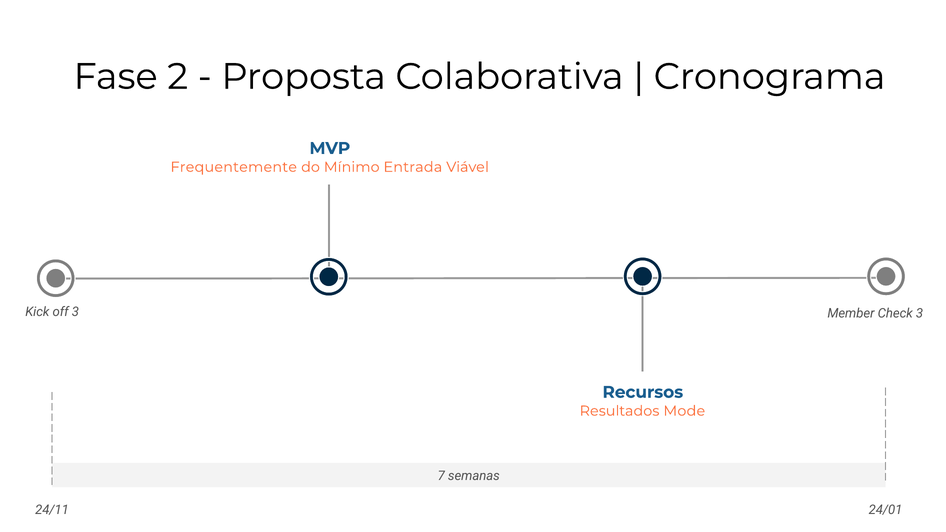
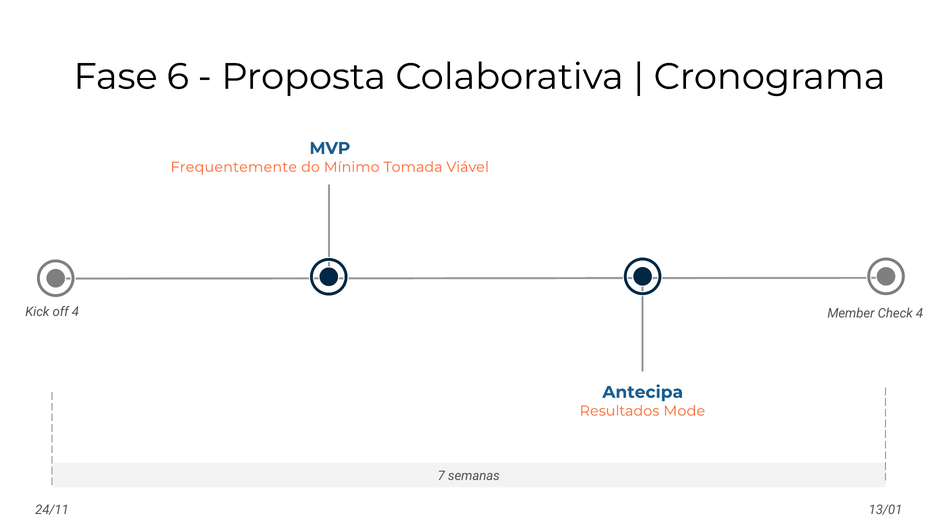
2: 2 -> 6 (178, 77)
Entrada: Entrada -> Tomada (413, 167)
off 3: 3 -> 4 (75, 312)
Check 3: 3 -> 4 (919, 313)
Recursos: Recursos -> Antecipa (643, 392)
24/01: 24/01 -> 13/01 (885, 510)
